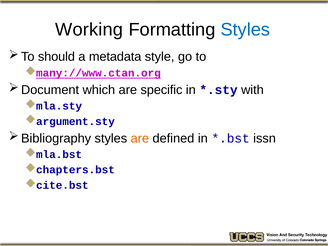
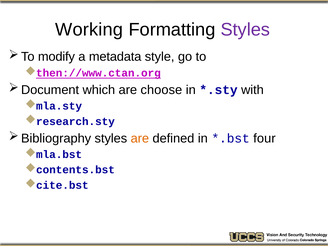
Styles colour: blue -> purple (245, 30)
should: should -> modify (56, 57)
many://www.ctan.org: many://www.ctan.org -> then://www.ctan.org (98, 73)
specific: specific -> choose (161, 90)
argument.sty: argument.sty -> research.sty (75, 121)
issn: issn -> four (264, 138)
chapters.bst: chapters.bst -> contents.bst (75, 170)
